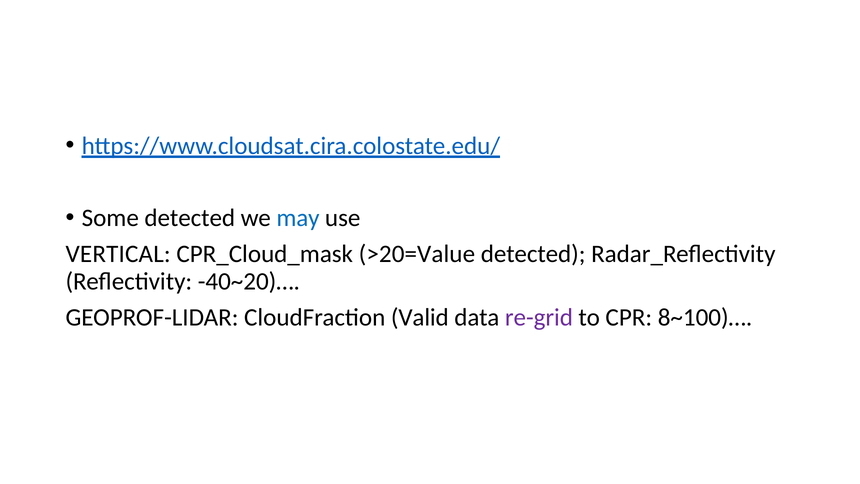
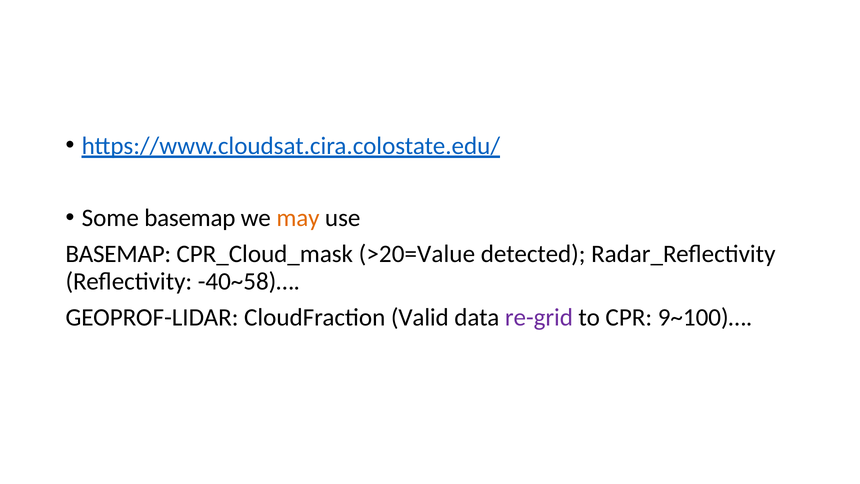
Some detected: detected -> basemap (190, 218)
may colour: blue -> orange (298, 218)
VERTICAL: VERTICAL -> BASEMAP (118, 254)
-40~20)…: -40~20)… -> -40~58)… (249, 281)
8~100)…: 8~100)… -> 9~100)… (705, 317)
